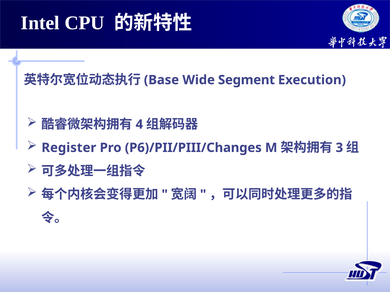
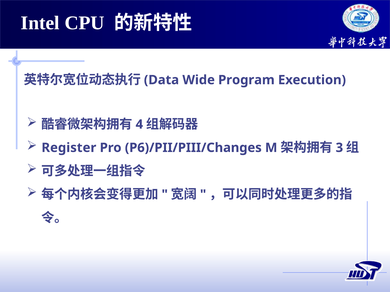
Base: Base -> Data (161, 80)
Segment: Segment -> Program (246, 80)
